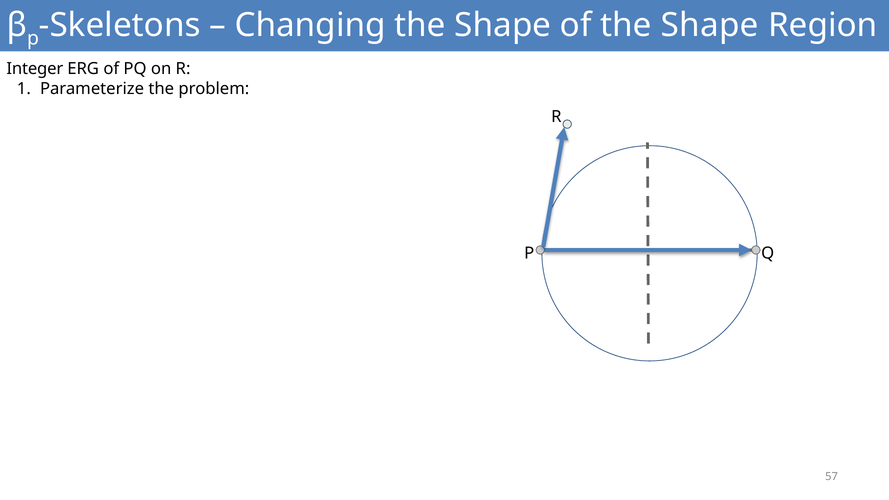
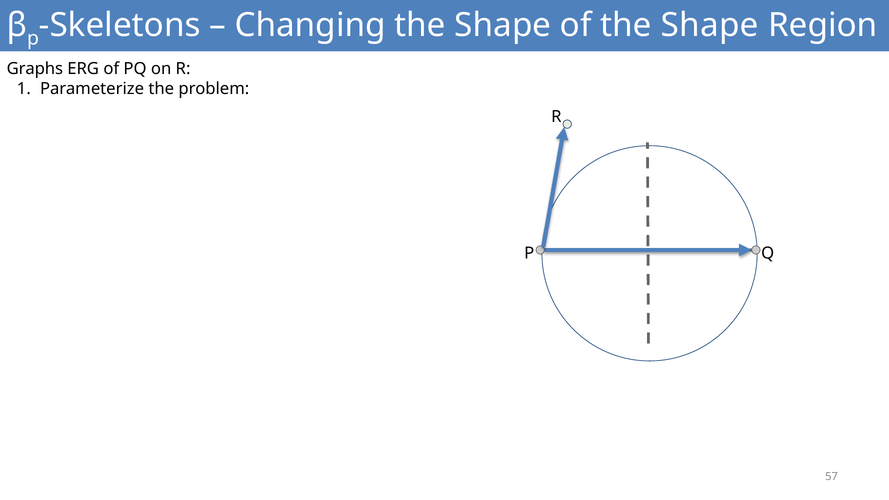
Integer: Integer -> Graphs (35, 69)
